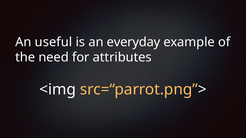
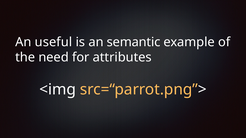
everyday: everyday -> semantic (134, 42)
